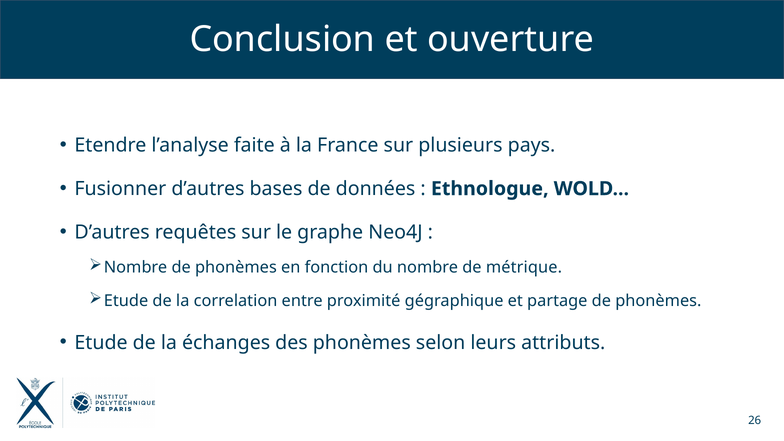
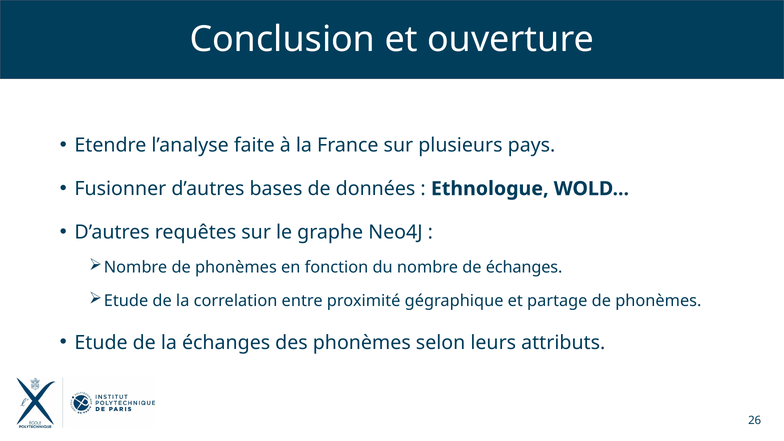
de métrique: métrique -> échanges (524, 267)
